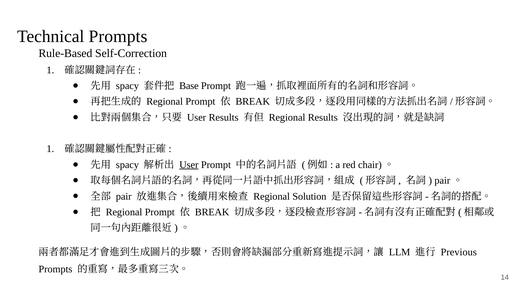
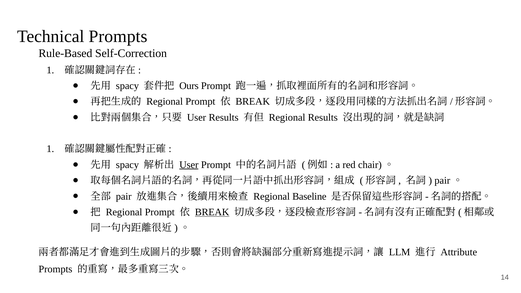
Base: Base -> Ours (189, 86)
Solution: Solution -> Baseline (309, 196)
BREAK underline: none -> present (212, 212)
Previous: Previous -> Attribute (459, 252)
